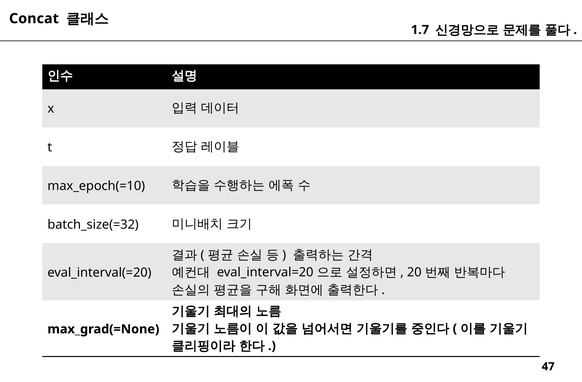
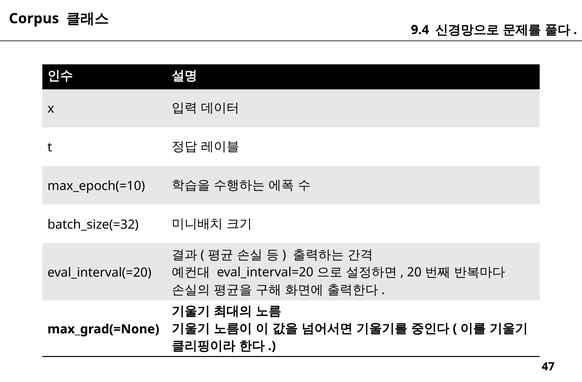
Concat: Concat -> Corpus (34, 19)
1.7: 1.7 -> 9.4 (420, 30)
